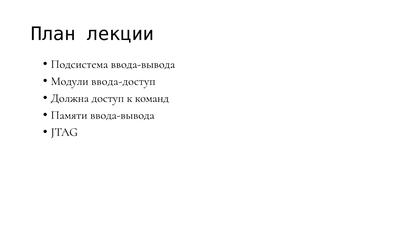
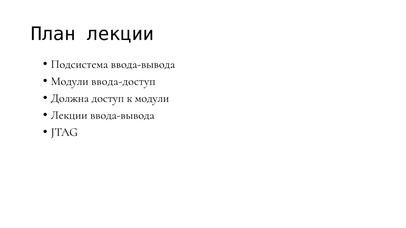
к команд: команд -> модули (152, 98)
Памяти: Памяти -> Лекции (69, 115)
